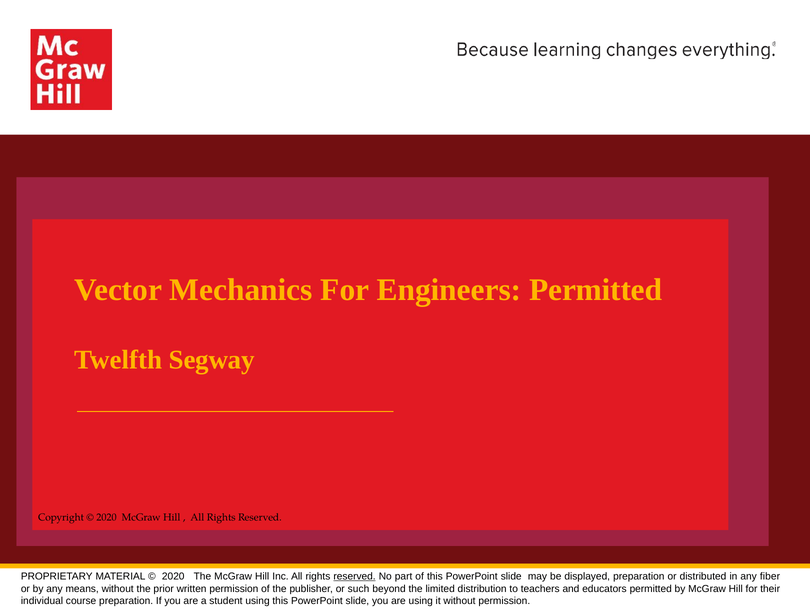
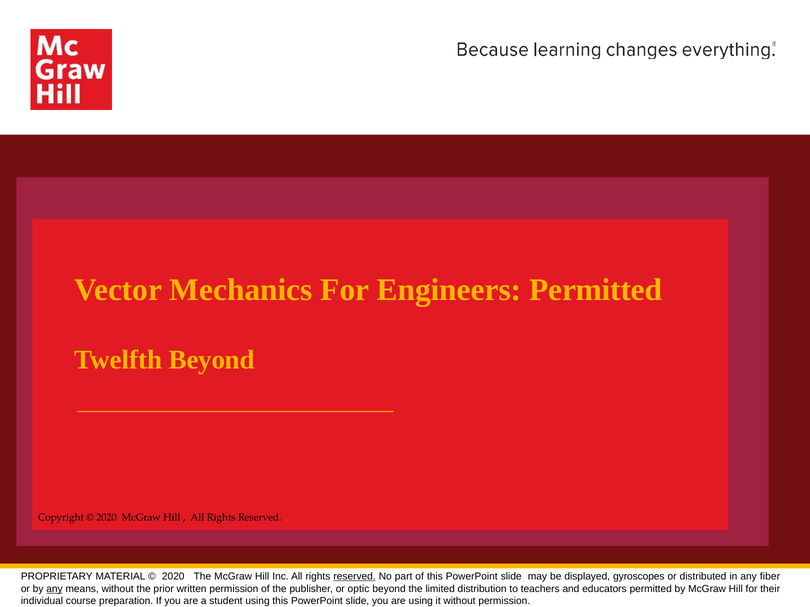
Twelfth Segway: Segway -> Beyond (212, 360)
displayed preparation: preparation -> gyroscopes (639, 577)
any underline: none -> present (54, 589)
such: such -> optic (358, 589)
